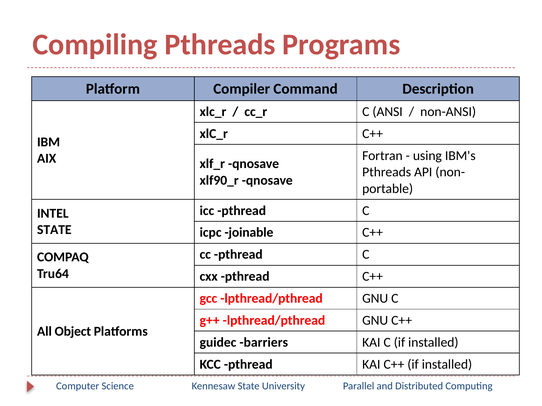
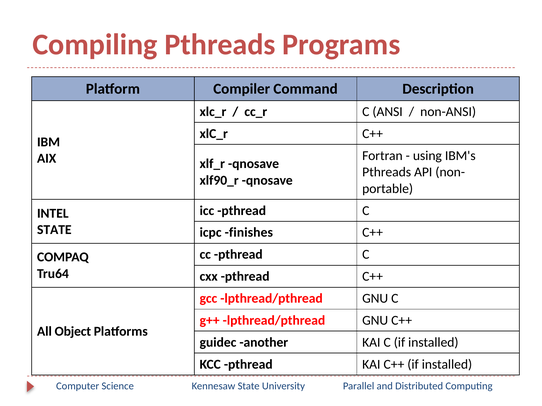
joinable: joinable -> finishes (249, 233)
barriers: barriers -> another (264, 343)
